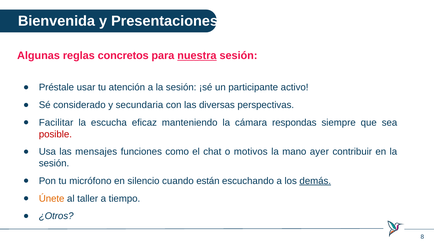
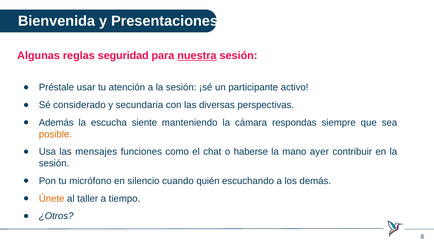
concretos: concretos -> seguridad (123, 56)
Facilitar: Facilitar -> Además (56, 123)
eficaz: eficaz -> siente (144, 123)
posible colour: red -> orange (55, 134)
motivos: motivos -> haberse (251, 152)
están: están -> quién (208, 181)
demás underline: present -> none (315, 181)
